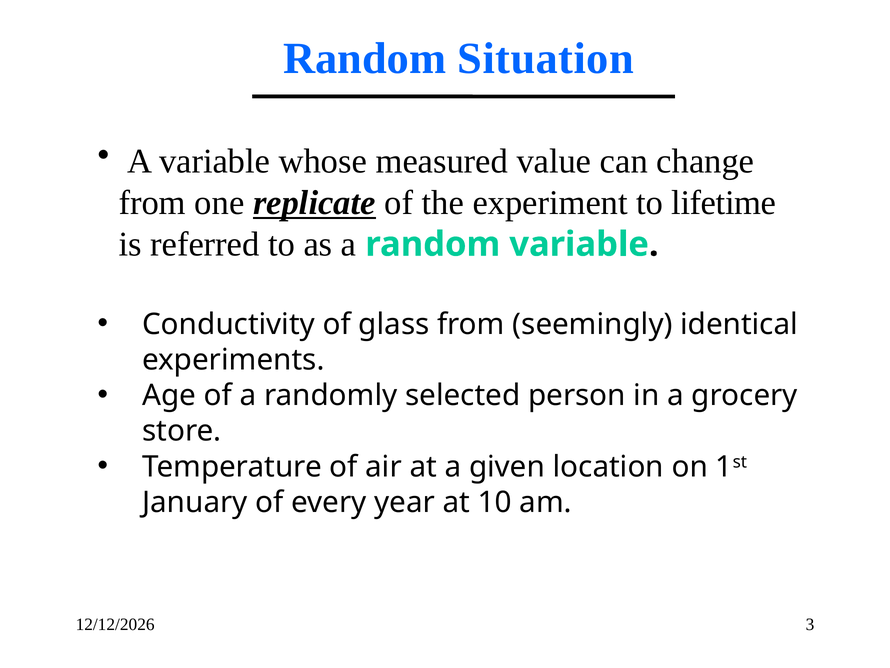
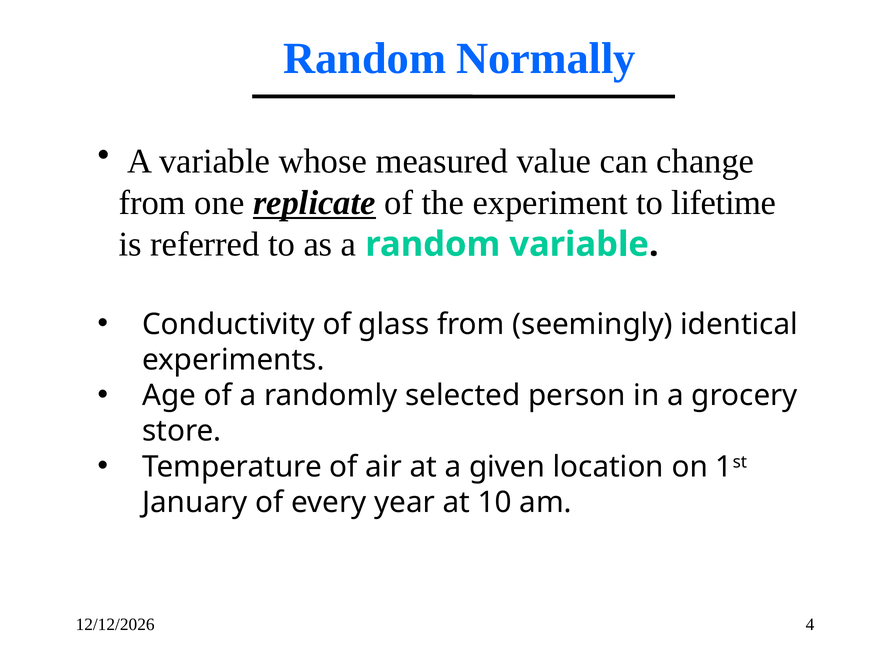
Situation: Situation -> Normally (546, 59)
3: 3 -> 4 (810, 624)
